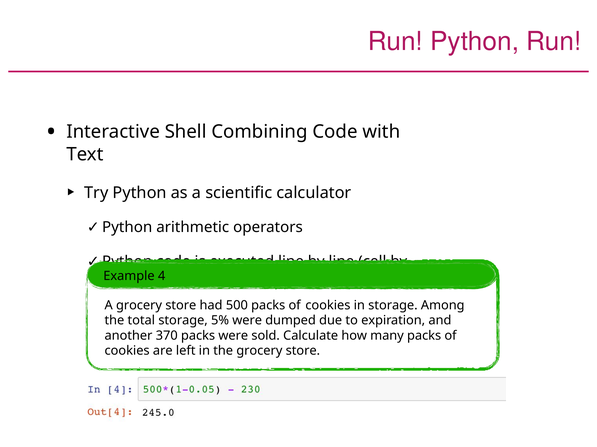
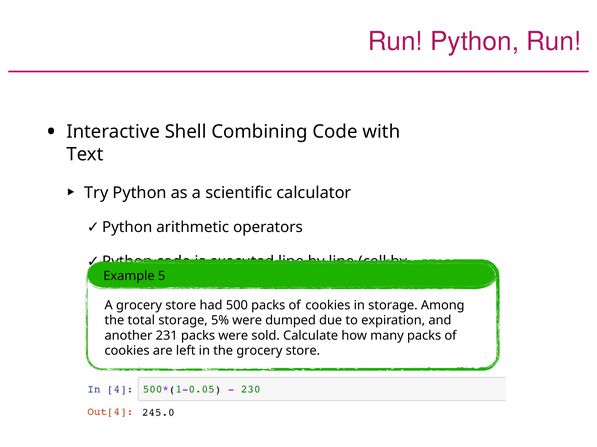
4: 4 -> 5 (162, 277)
370: 370 -> 231 (167, 336)
